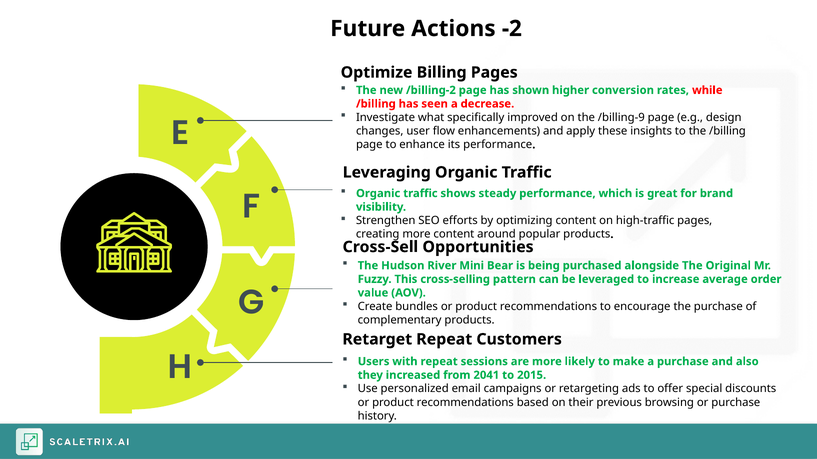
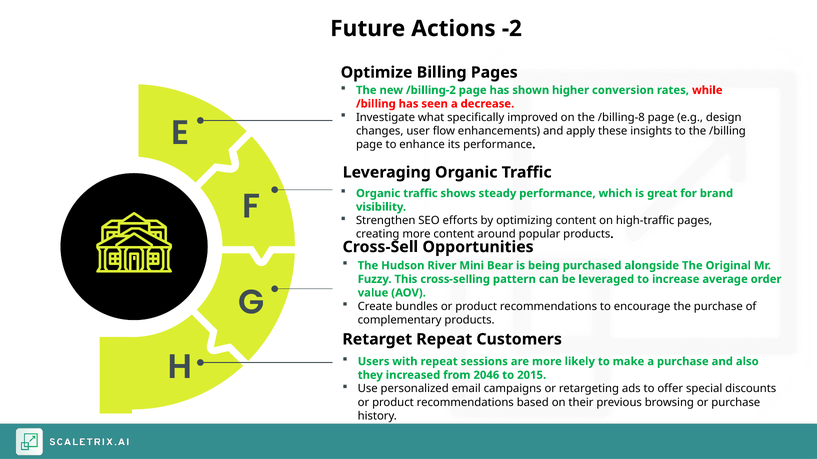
/billing-9: /billing-9 -> /billing-8 (621, 118)
2041: 2041 -> 2046 (486, 376)
